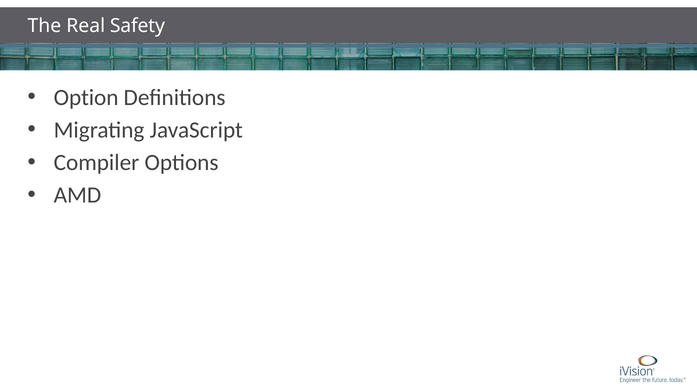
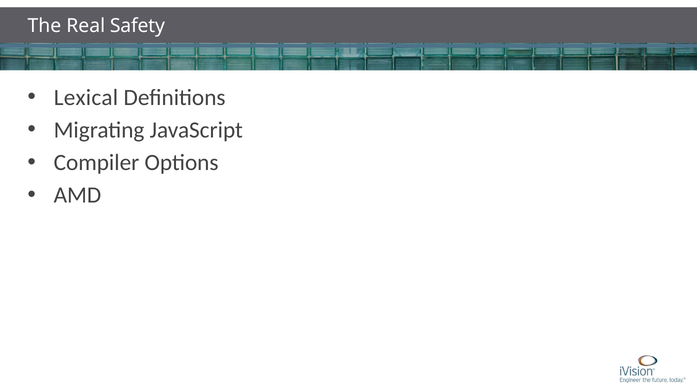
Option: Option -> Lexical (86, 98)
